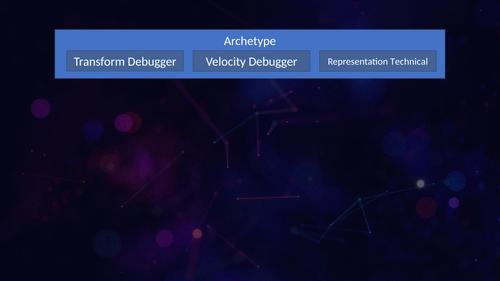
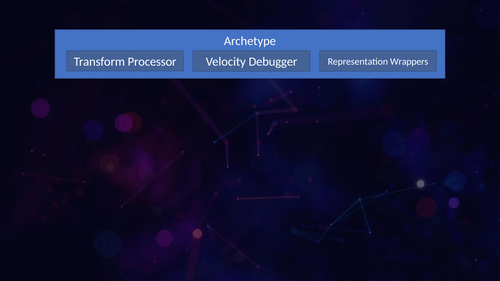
Transform Debugger: Debugger -> Processor (152, 62)
Technical: Technical -> Wrappers (409, 62)
